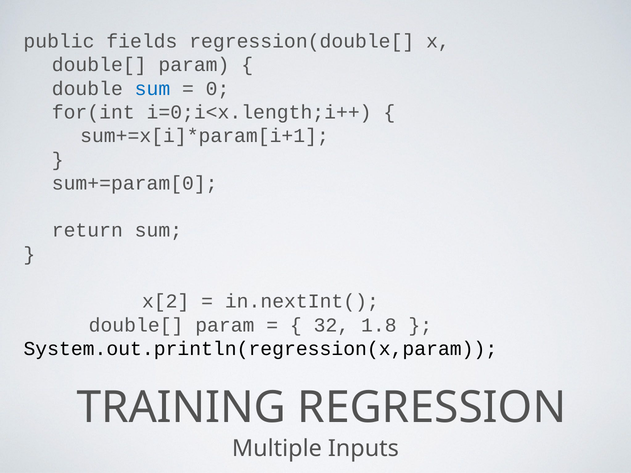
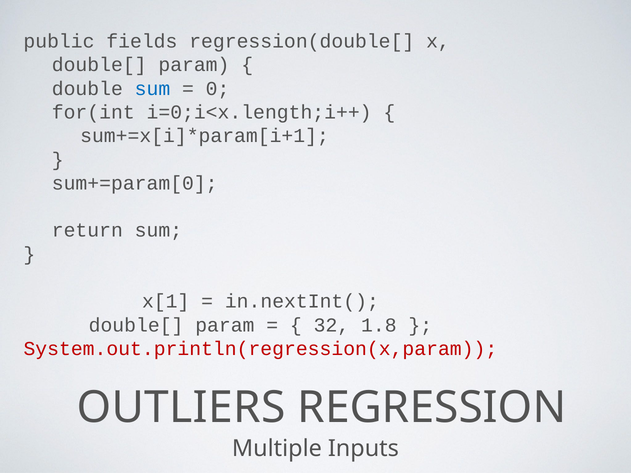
x[2: x[2 -> x[1 (166, 302)
System.out.println(regression(x,param colour: black -> red (260, 349)
TRAINING: TRAINING -> OUTLIERS (181, 408)
